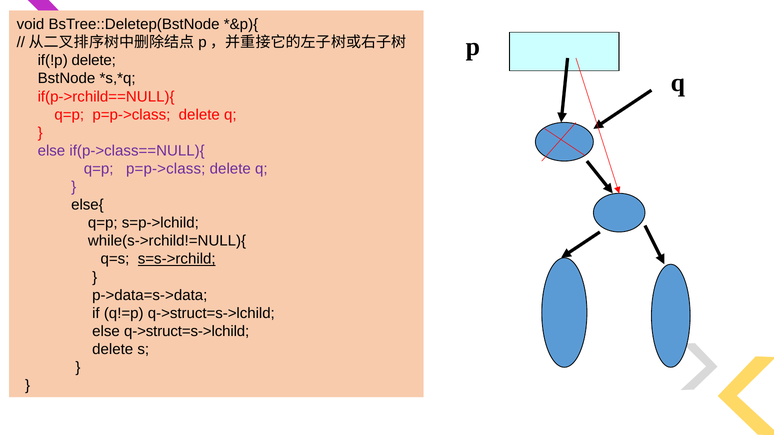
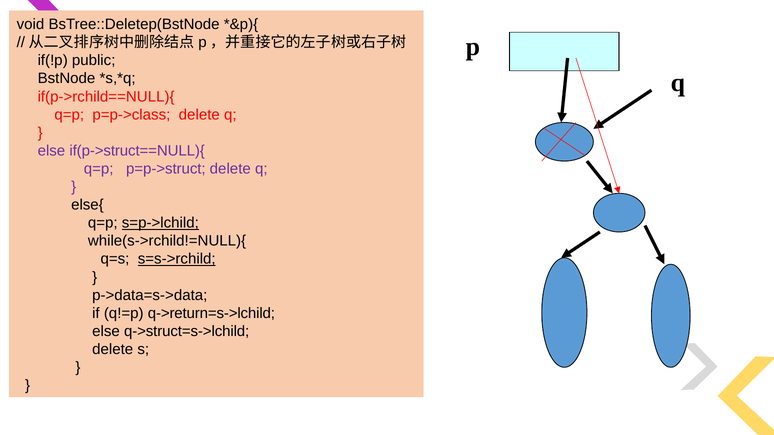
if(!p delete: delete -> public (94, 60)
if(p->class==NULL){: if(p->class==NULL){ -> if(p->struct==NULL){ (137, 151)
p=p->class: p=p->class -> p=p->struct (166, 169)
s=p->lchild underline: none -> present (160, 223)
q!=p q->struct=s->lchild: q->struct=s->lchild -> q->return=s->lchild (211, 313)
